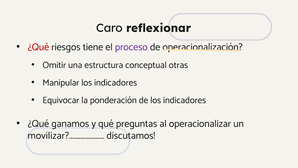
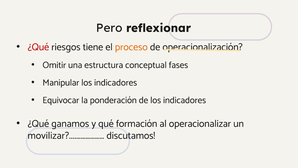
Caro: Caro -> Pero (109, 28)
proceso colour: purple -> orange (131, 47)
otras: otras -> fases (178, 65)
preguntas: preguntas -> formación (137, 123)
